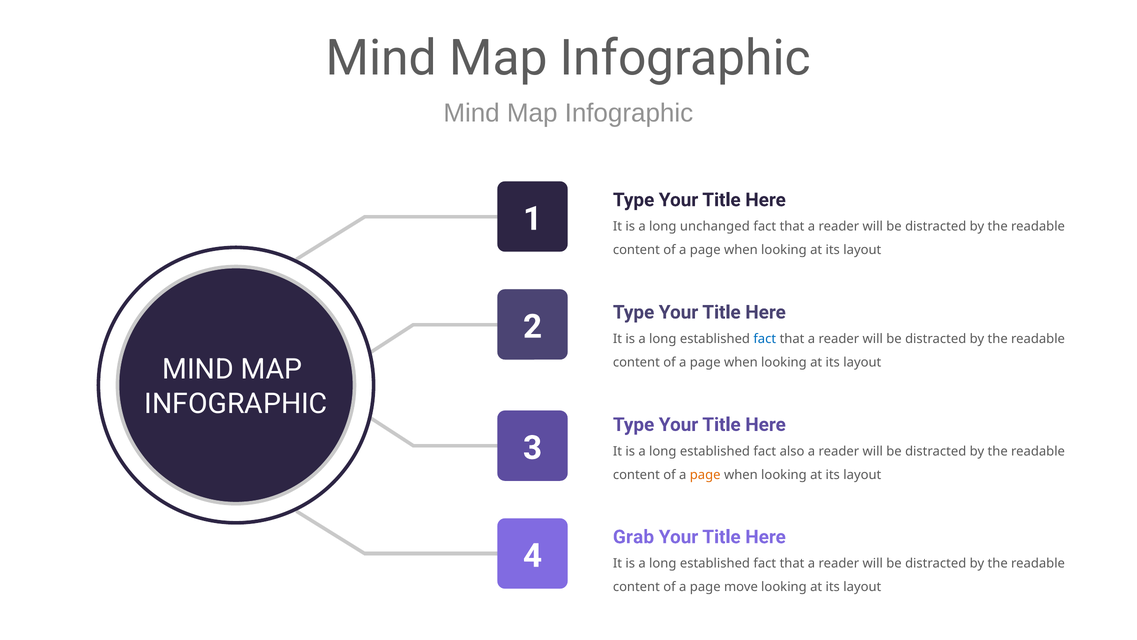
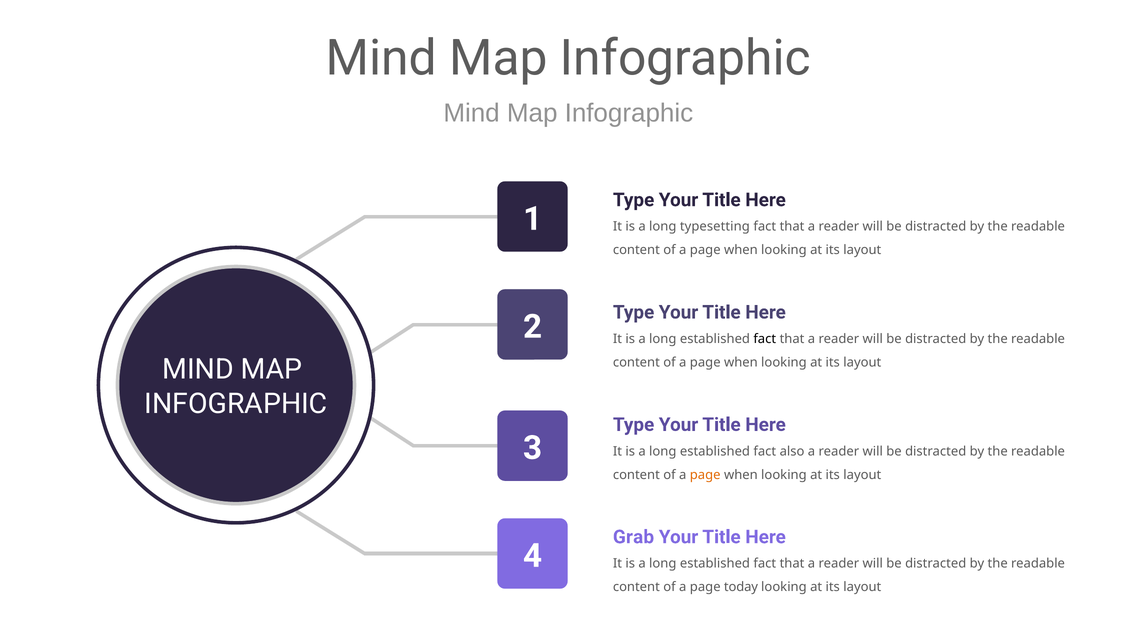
unchanged: unchanged -> typesetting (715, 226)
fact colour: blue -> black (765, 339)
move: move -> today (741, 587)
